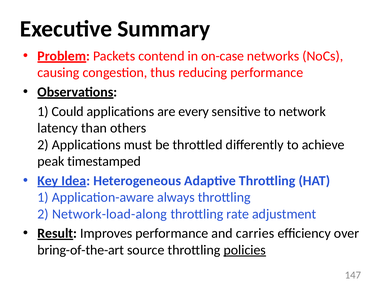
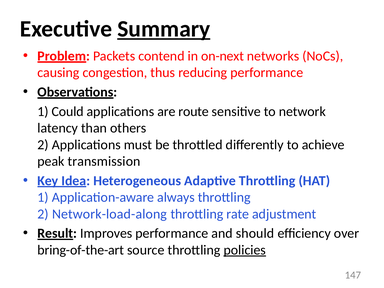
Summary underline: none -> present (164, 29)
on-case: on-case -> on-next (223, 56)
every: every -> route (194, 111)
timestamped: timestamped -> transmission (104, 161)
carries: carries -> should (255, 233)
